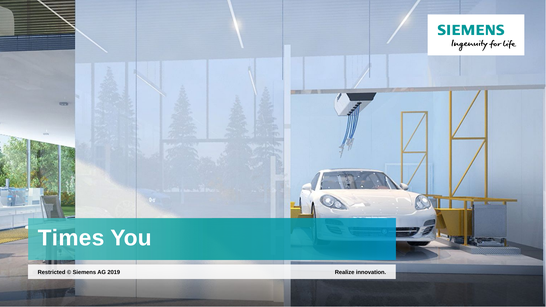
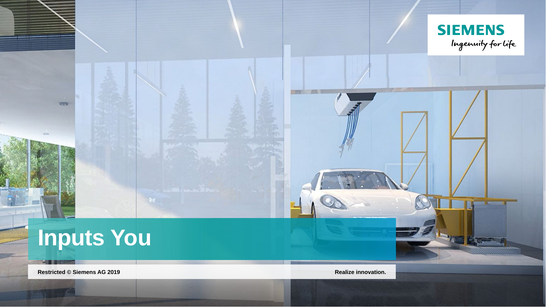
Times: Times -> Inputs (71, 238)
